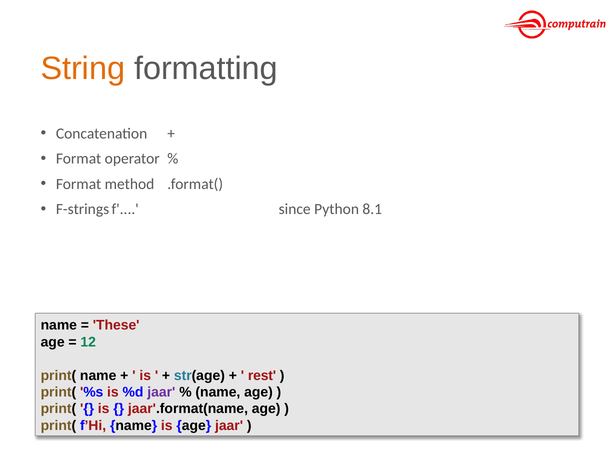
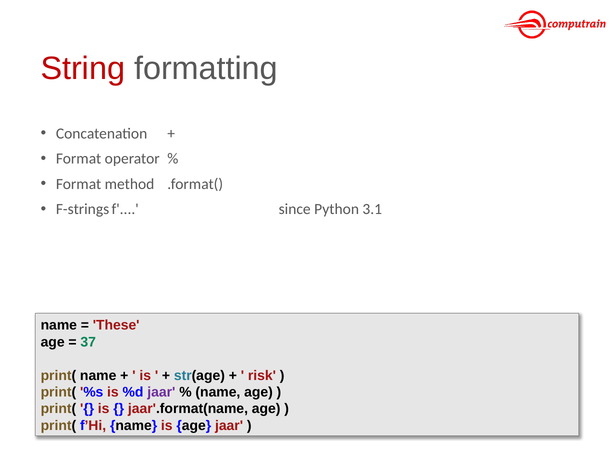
String colour: orange -> red (83, 69)
8.1: 8.1 -> 3.1 (372, 209)
12: 12 -> 37 (88, 342)
rest: rest -> risk (262, 376)
